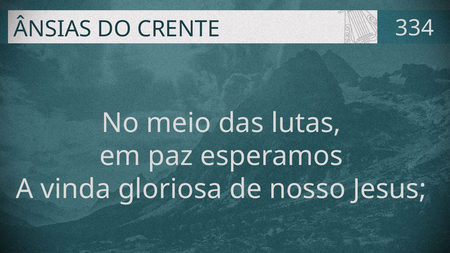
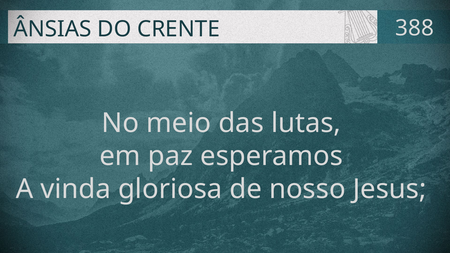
334: 334 -> 388 (415, 28)
